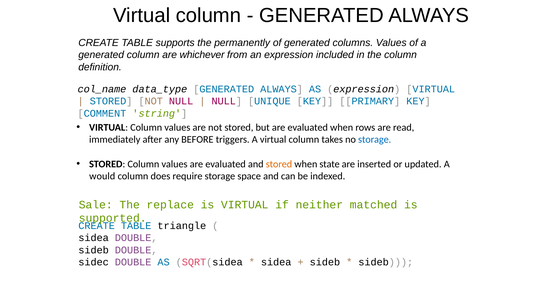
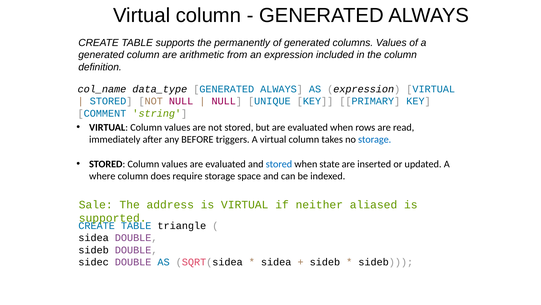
whichever: whichever -> arithmetic (202, 55)
stored colour: orange -> blue (279, 164)
would: would -> where (102, 176)
replace: replace -> address (170, 204)
matched: matched -> aliased (374, 204)
